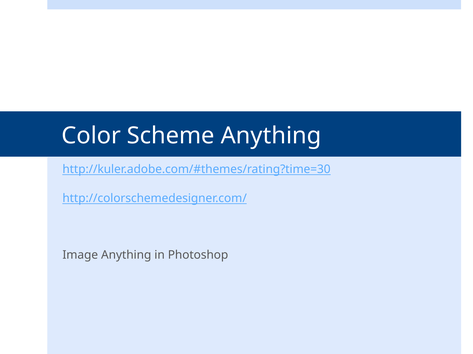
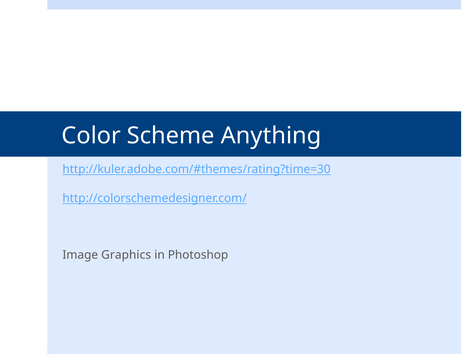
Image Anything: Anything -> Graphics (126, 255)
